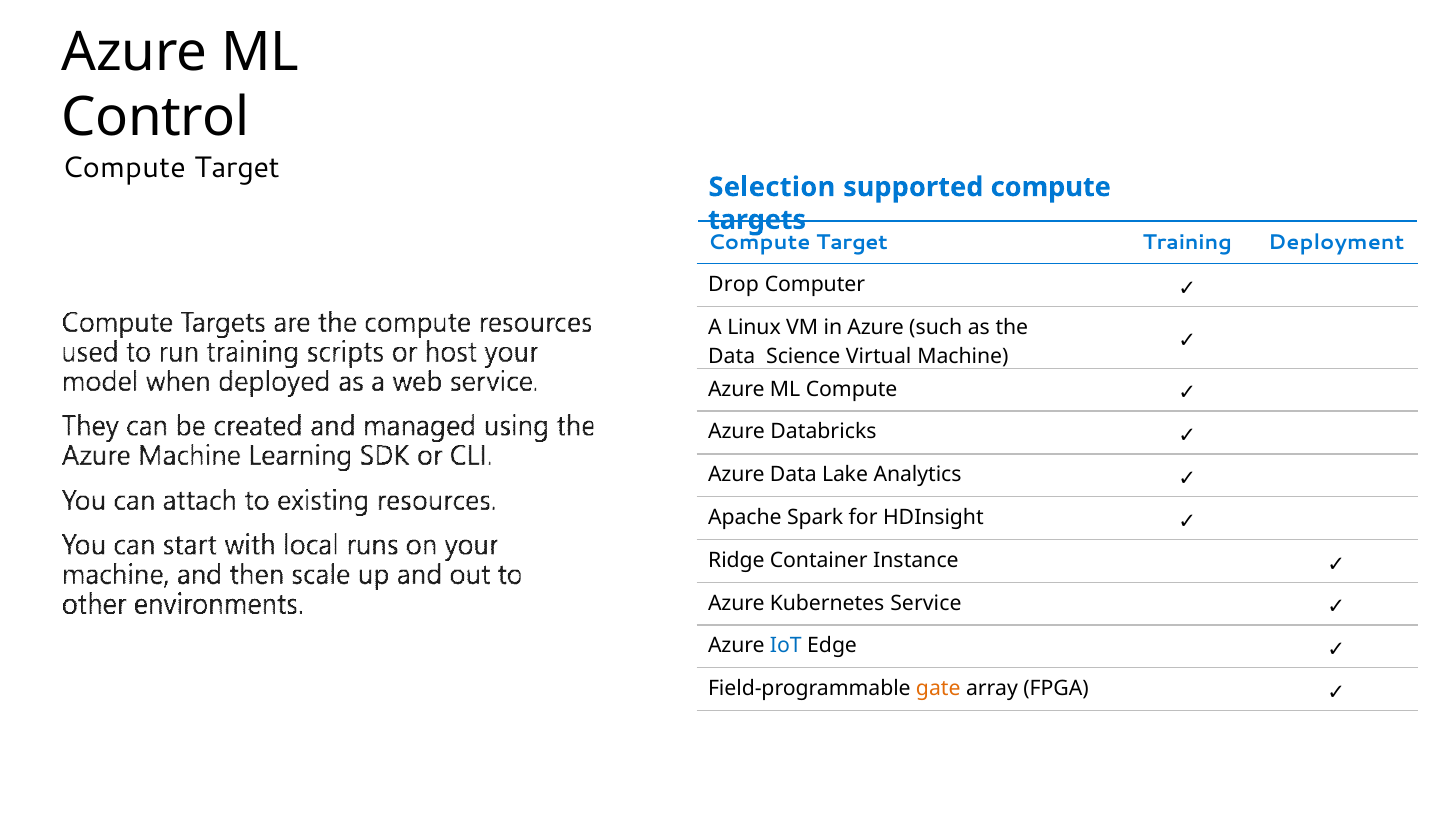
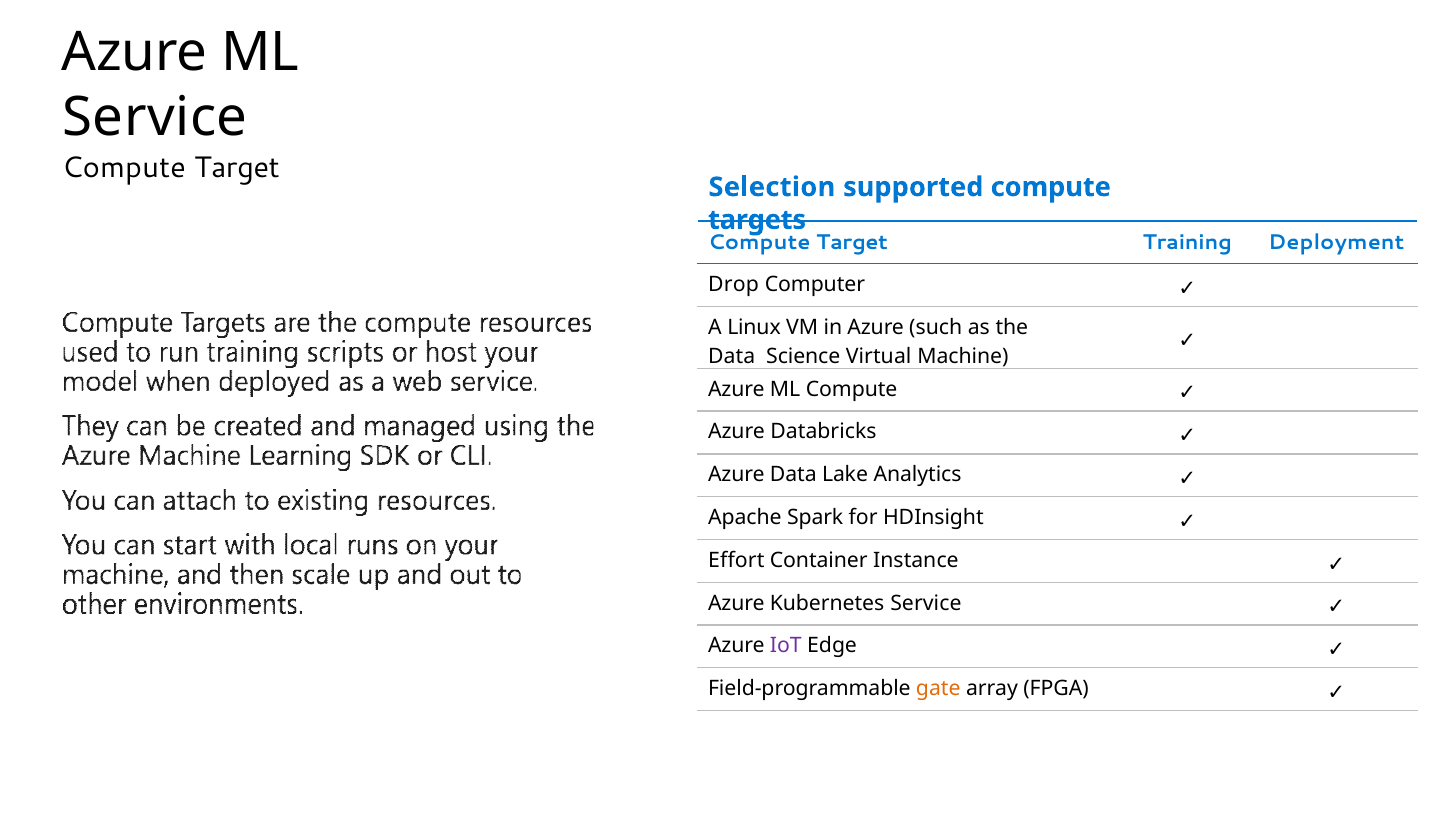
Control: Control -> Service (155, 118)
Ridge: Ridge -> Effort (736, 560)
IoT colour: blue -> purple (786, 646)
